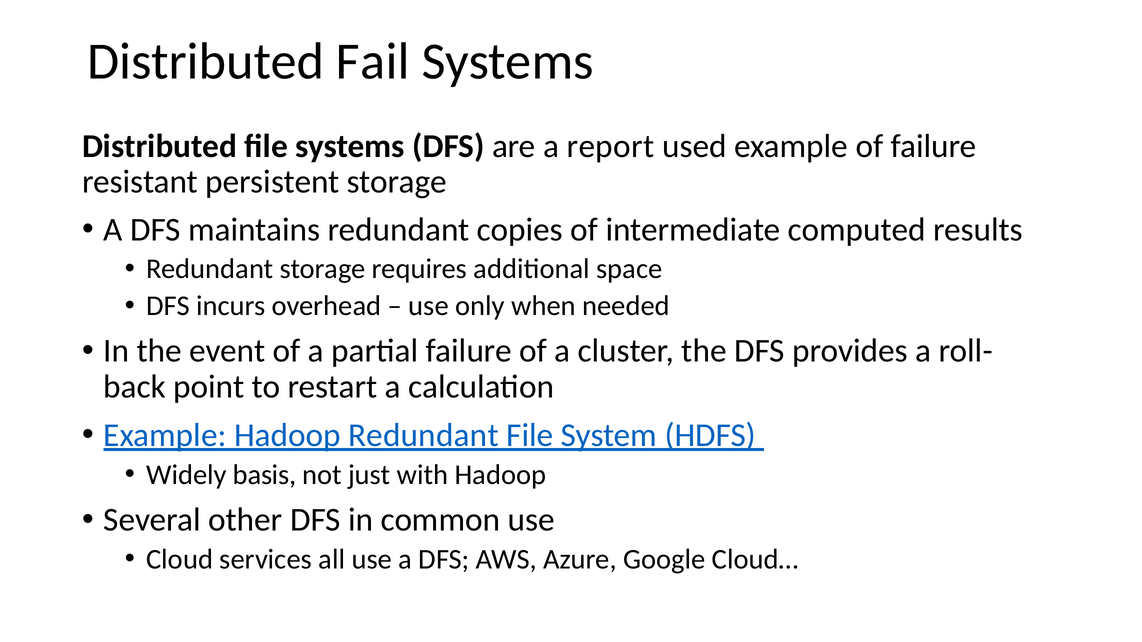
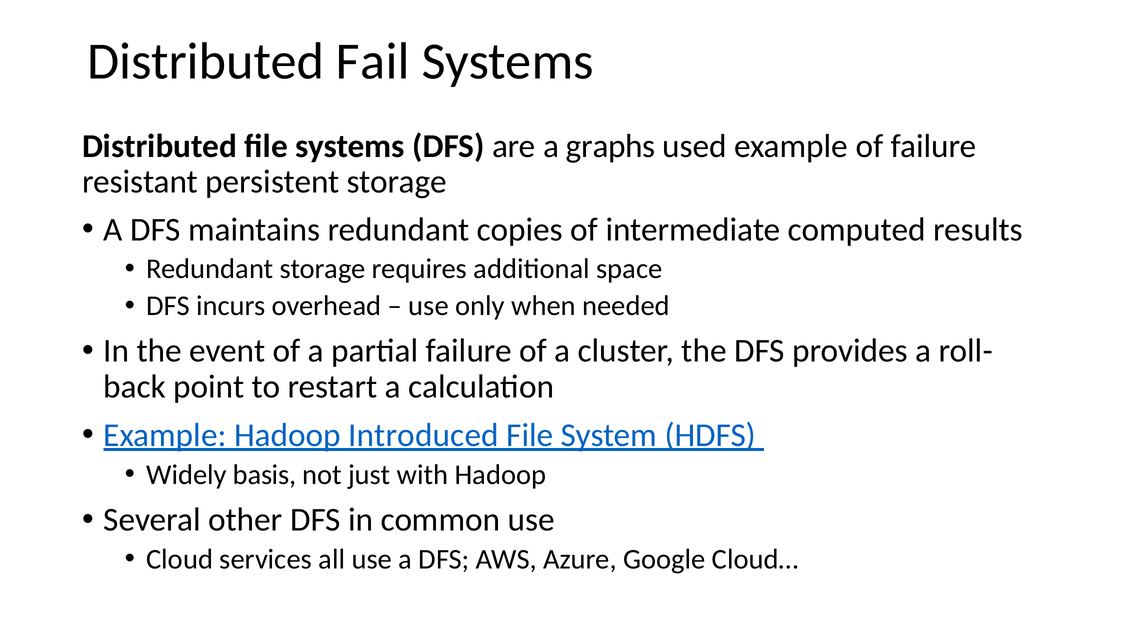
report: report -> graphs (611, 146)
Hadoop Redundant: Redundant -> Introduced (423, 435)
